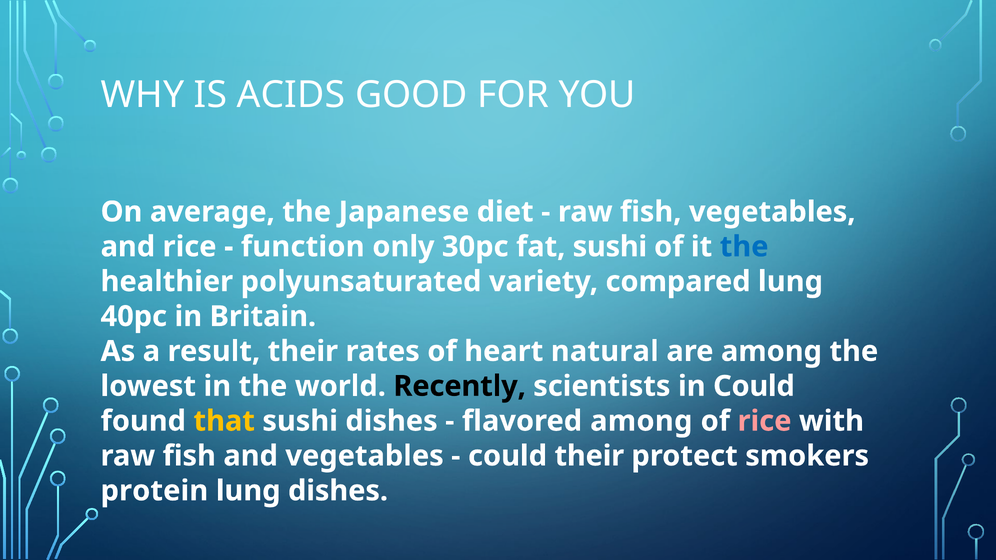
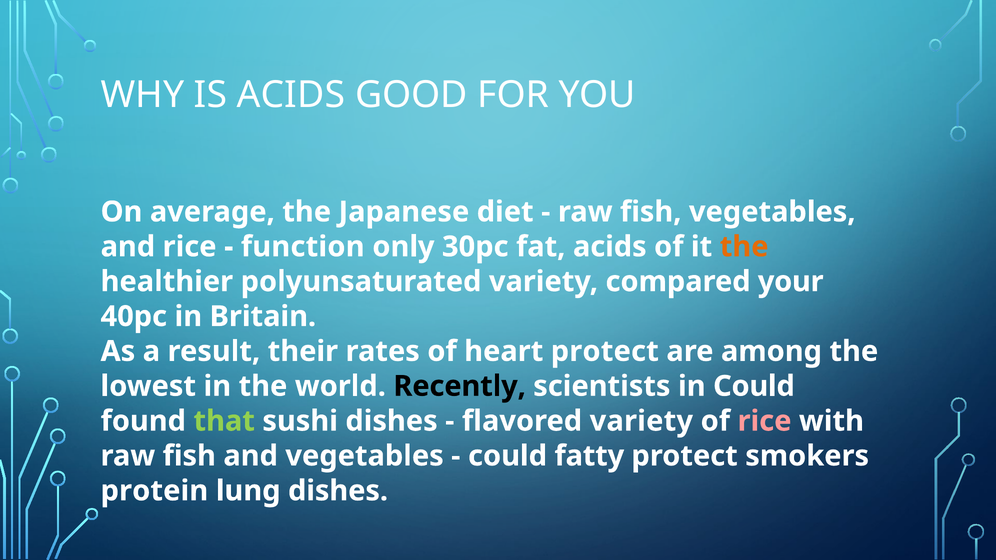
fat sushi: sushi -> acids (610, 247)
the colour: blue -> orange (744, 247)
compared lung: lung -> your (791, 282)
heart natural: natural -> protect (605, 351)
that colour: yellow -> light green (224, 421)
flavored among: among -> variety (641, 421)
could their: their -> fatty (589, 456)
